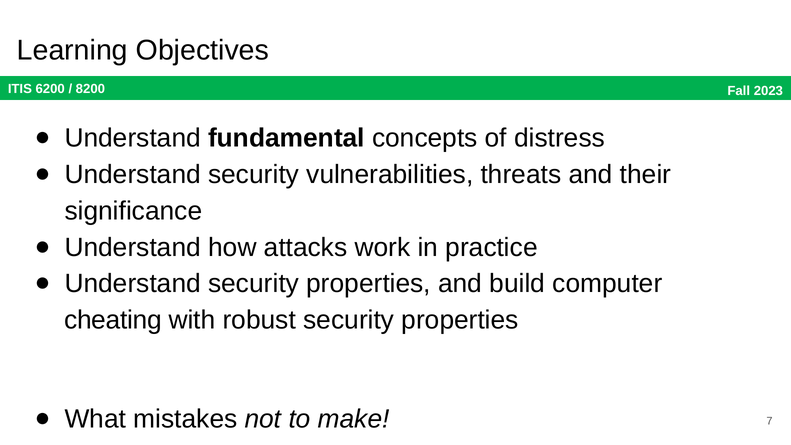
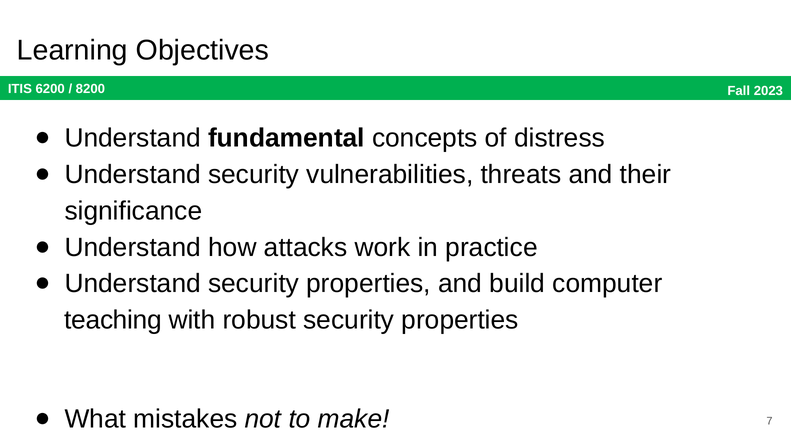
cheating: cheating -> teaching (113, 320)
